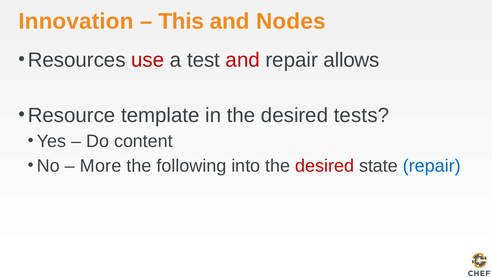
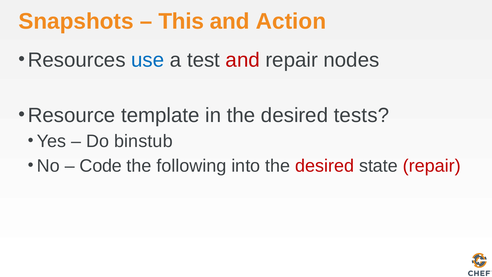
Innovation: Innovation -> Snapshots (76, 21)
Nodes: Nodes -> Action (291, 21)
use colour: red -> blue (148, 60)
allows: allows -> nodes (351, 60)
content: content -> binstub (143, 141)
More: More -> Code (101, 166)
repair colour: blue -> red (432, 166)
